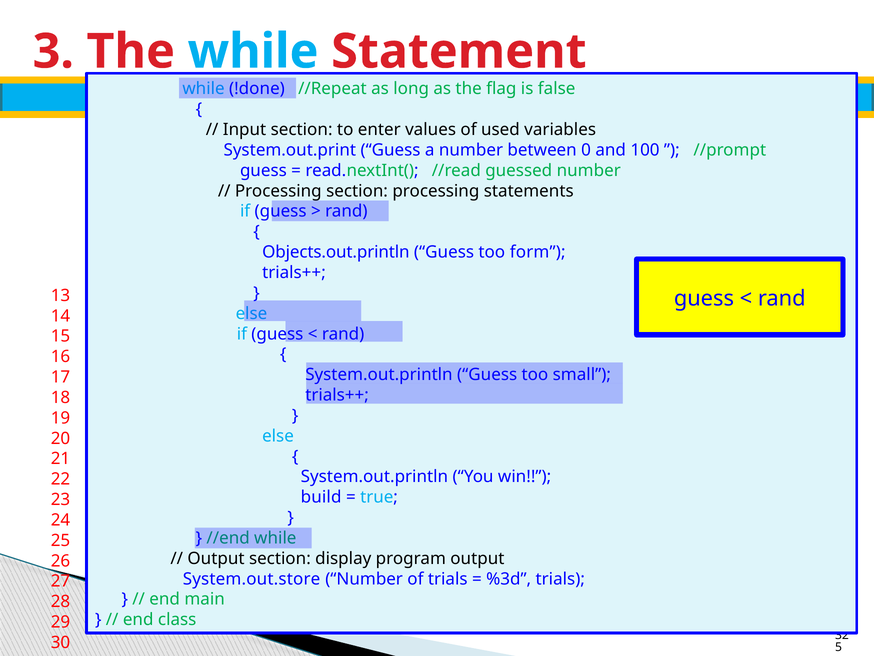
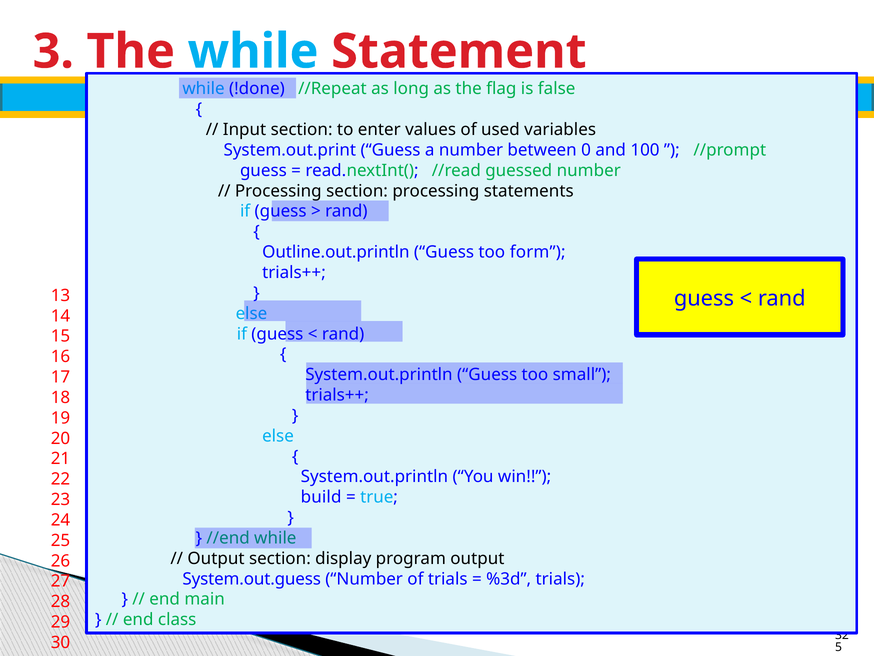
Objects.out.println: Objects.out.println -> Outline.out.println (336, 252)
System.out.store: System.out.store -> System.out.guess (252, 578)
